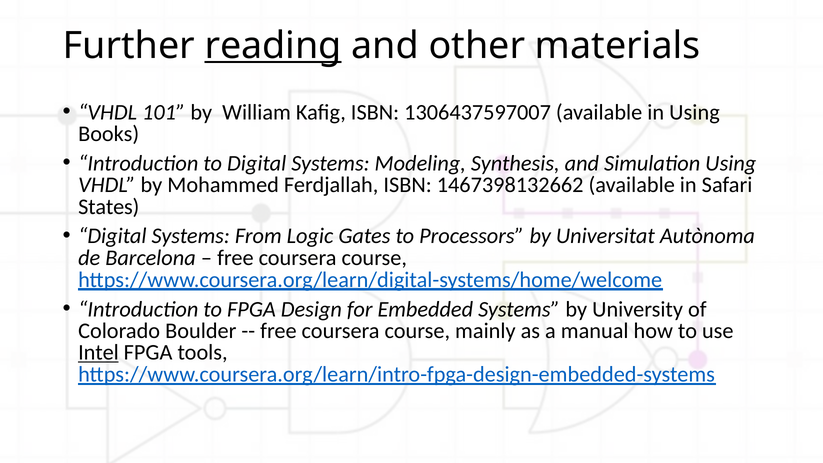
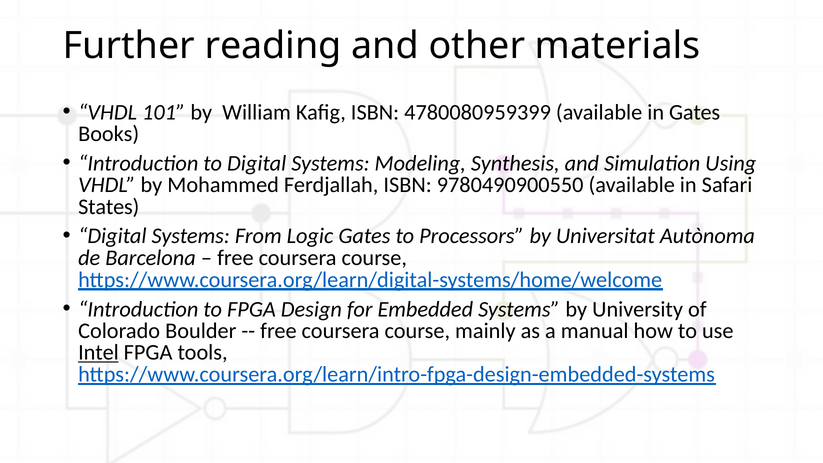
reading underline: present -> none (273, 46)
1306437597007: 1306437597007 -> 4780080959399 (478, 112)
in Using: Using -> Gates (695, 112)
1467398132662: 1467398132662 -> 9780490900550 (510, 185)
